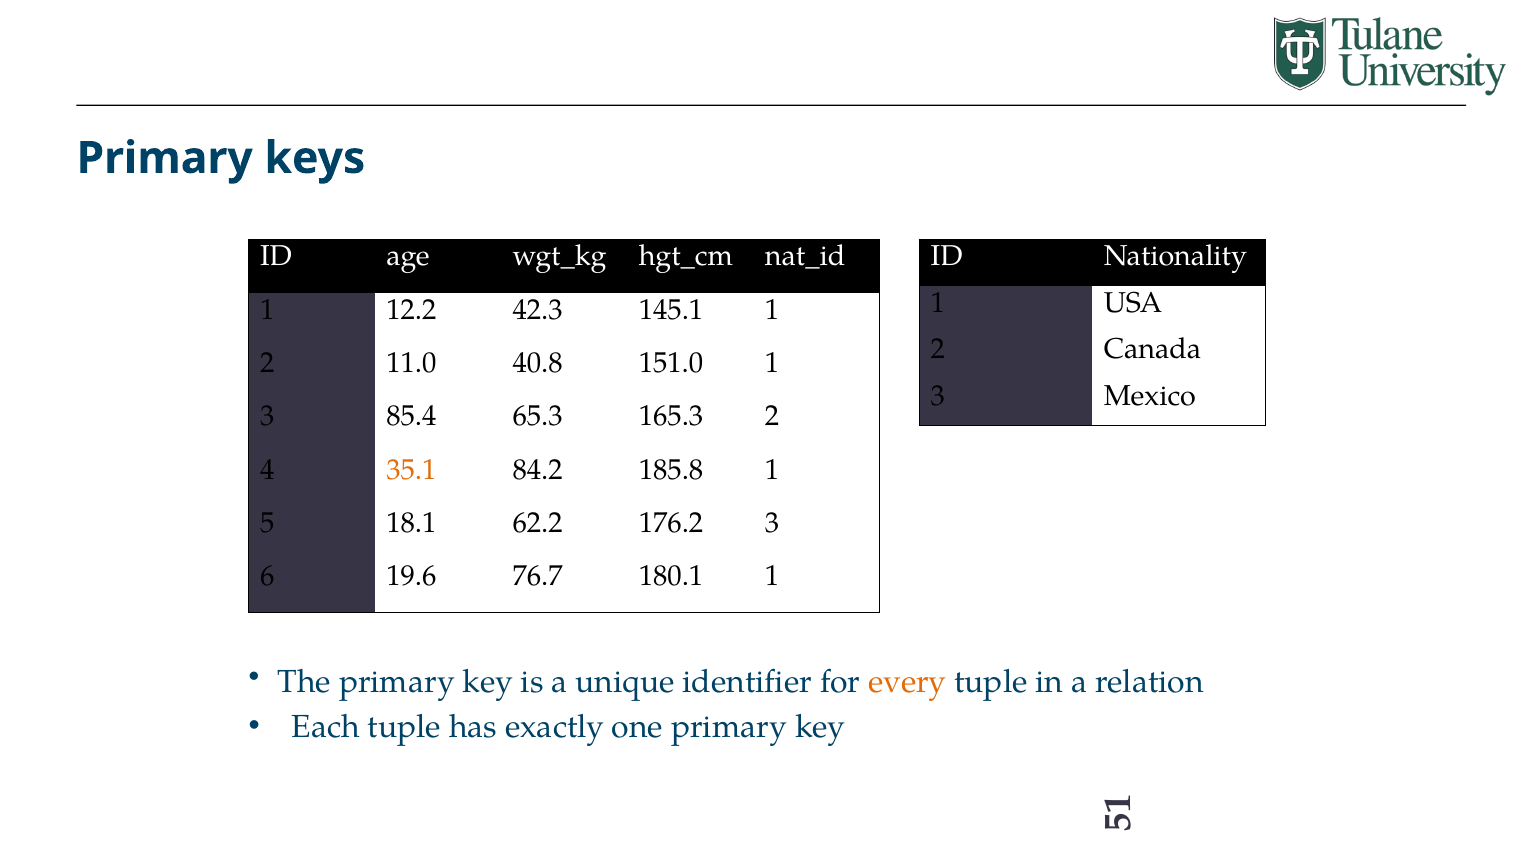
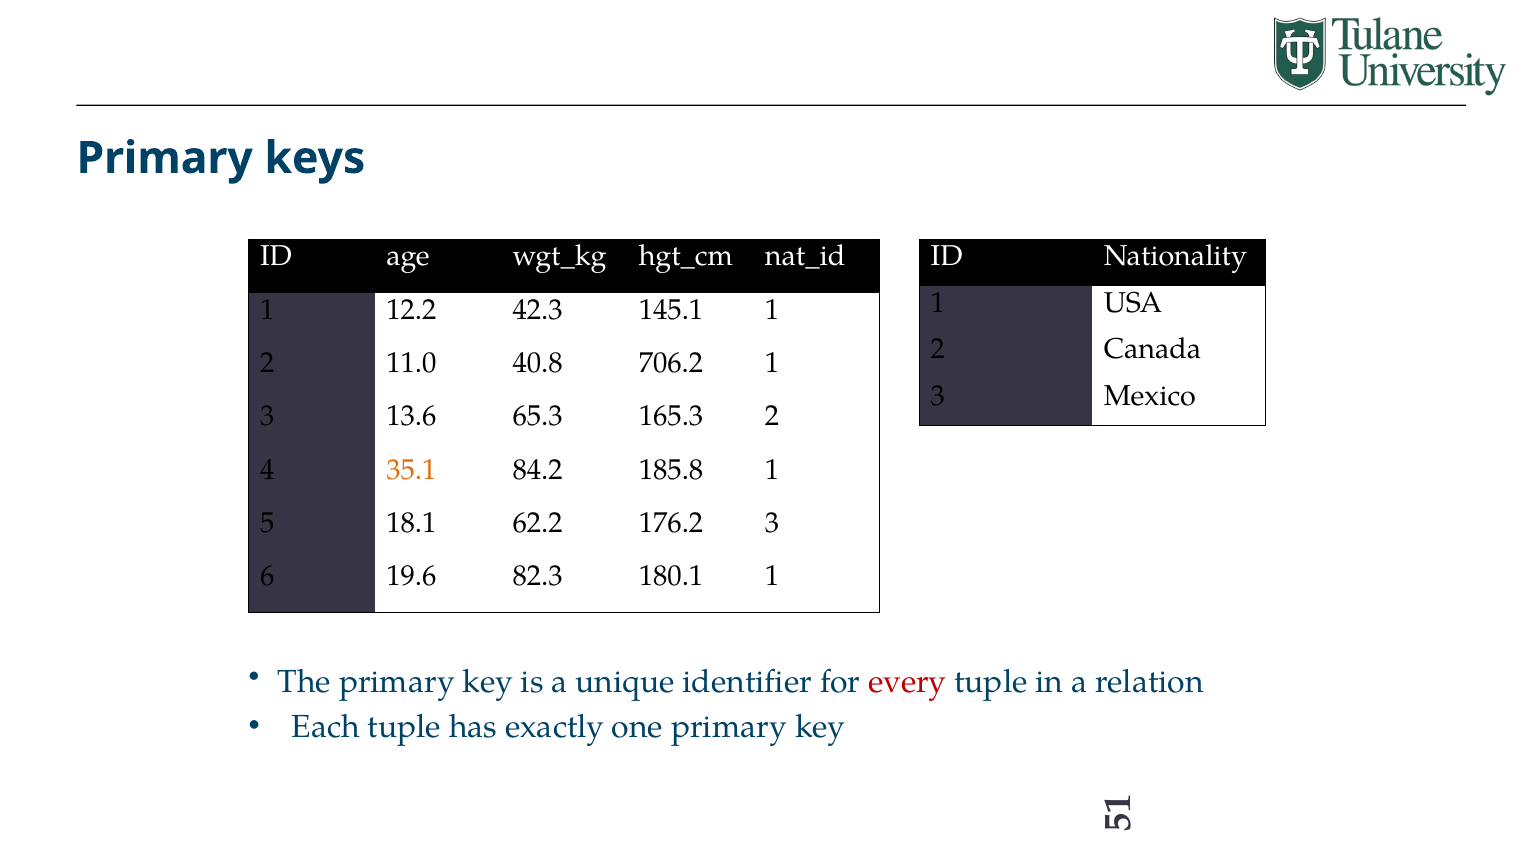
151.0: 151.0 -> 706.2 (671, 363)
85.4: 85.4 -> 13.6 (411, 416)
76.7: 76.7 -> 82.3 (538, 576)
every colour: orange -> red (907, 682)
